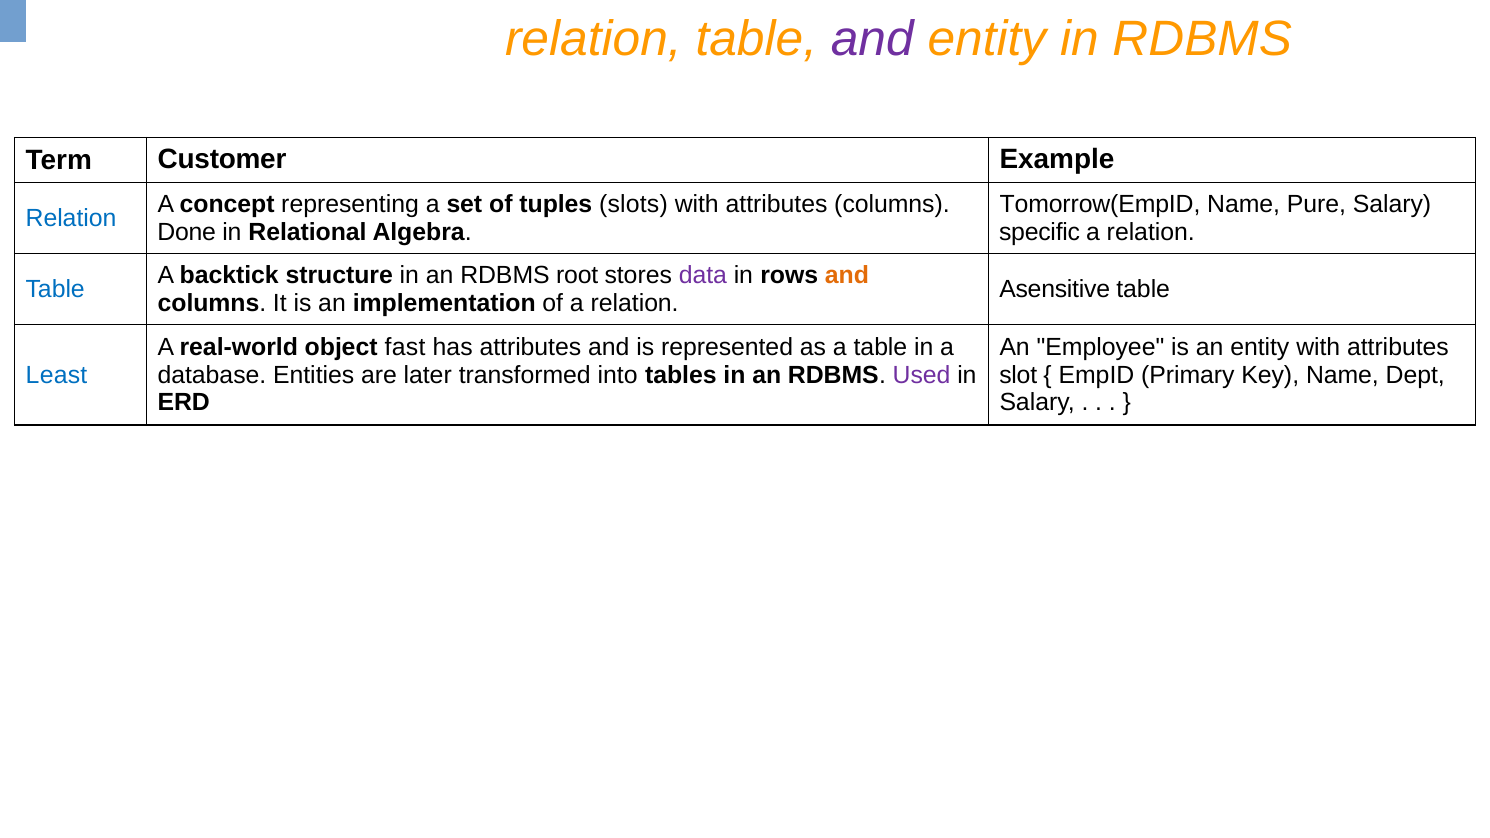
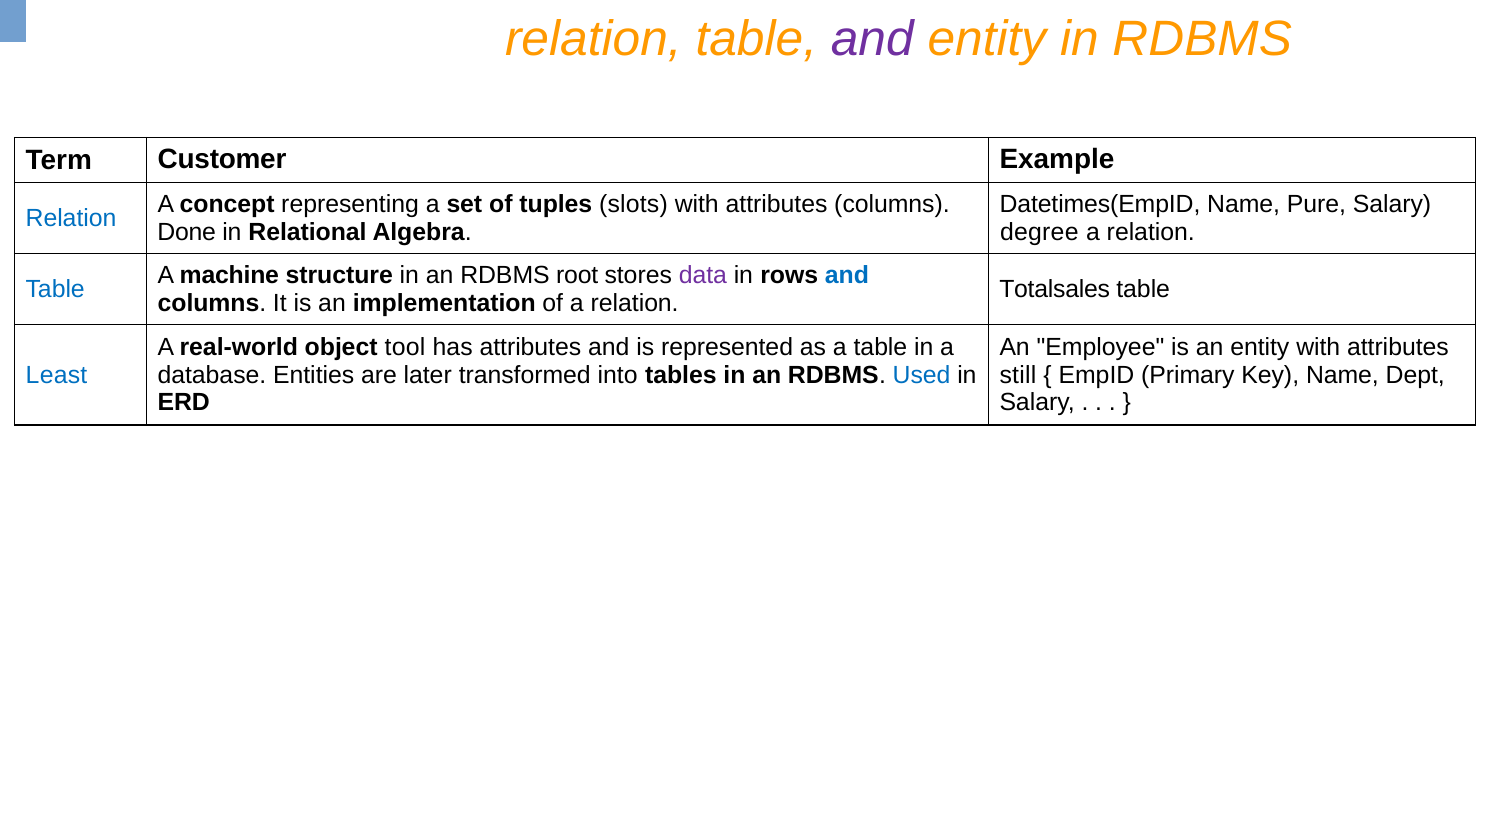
Tomorrow(EmpID: Tomorrow(EmpID -> Datetimes(EmpID (1100, 205)
specific: specific -> degree (1039, 232)
backtick: backtick -> machine (229, 275)
and colour: orange -> blue (847, 275)
Asensitive: Asensitive -> Totalsales (1055, 289)
fast: fast -> tool (405, 347)
Used colour: purple -> blue (922, 375)
slot: slot -> still (1018, 375)
